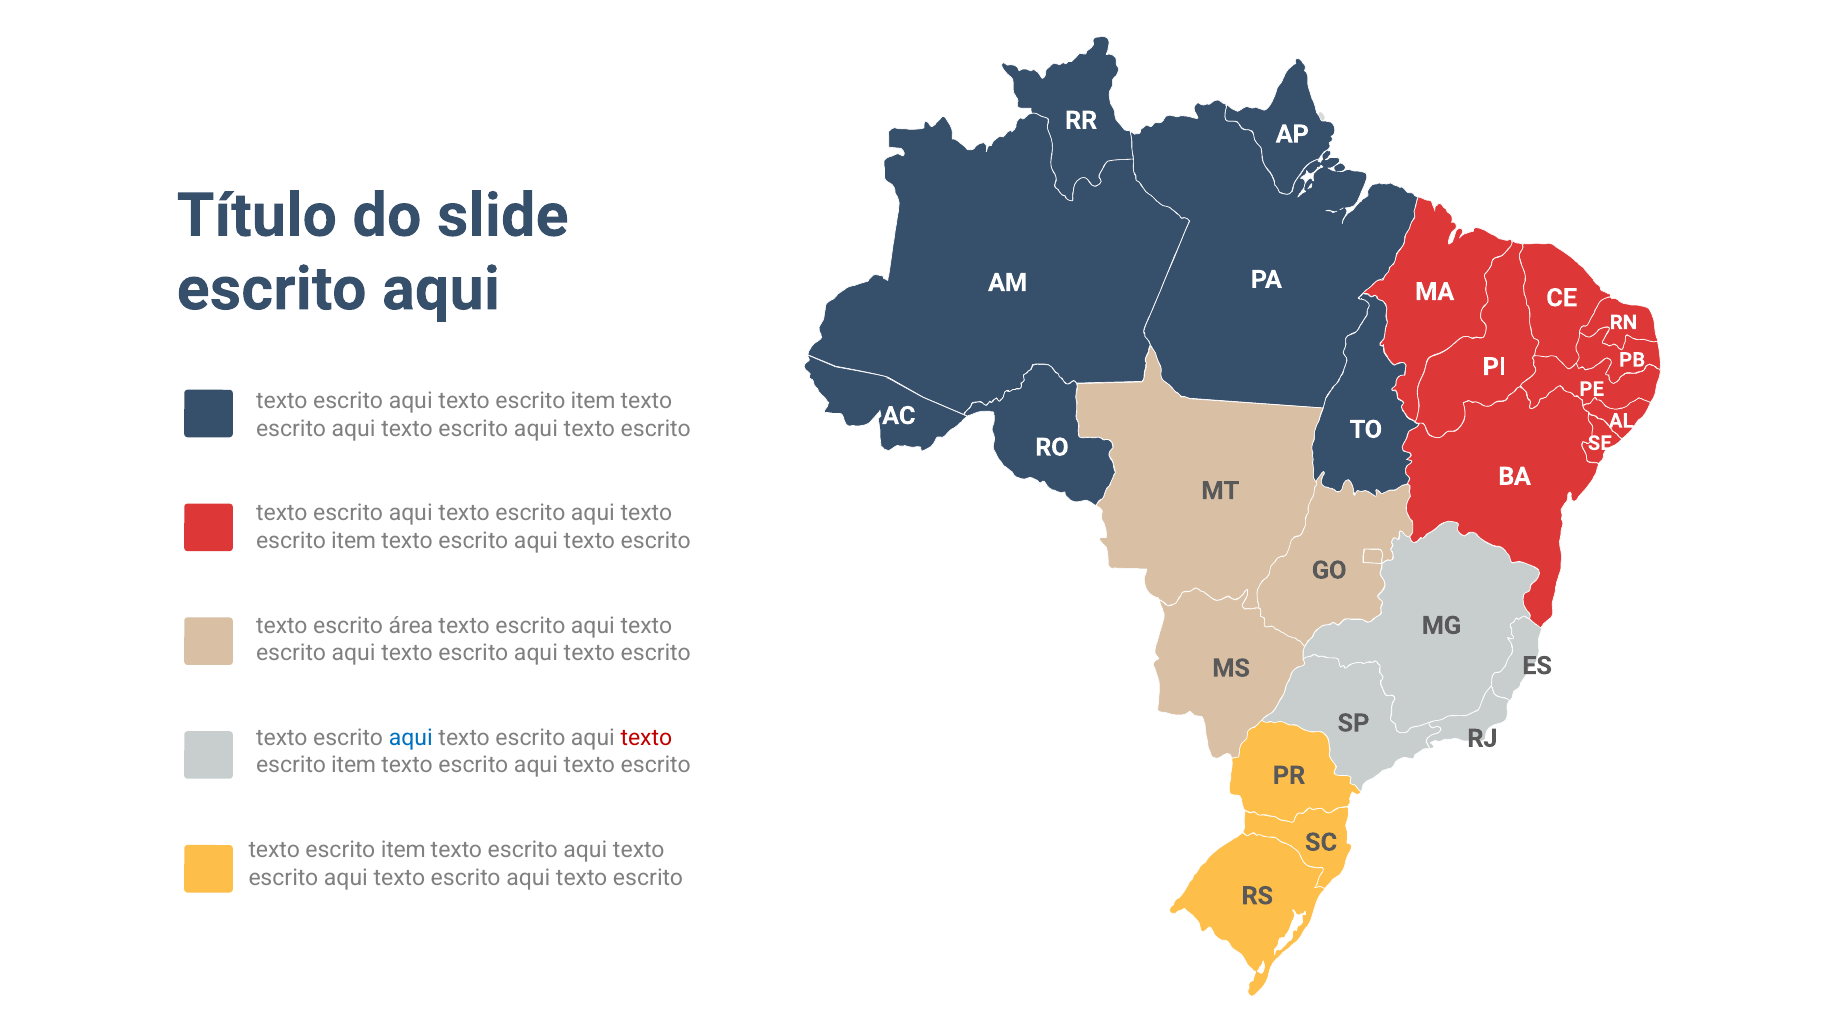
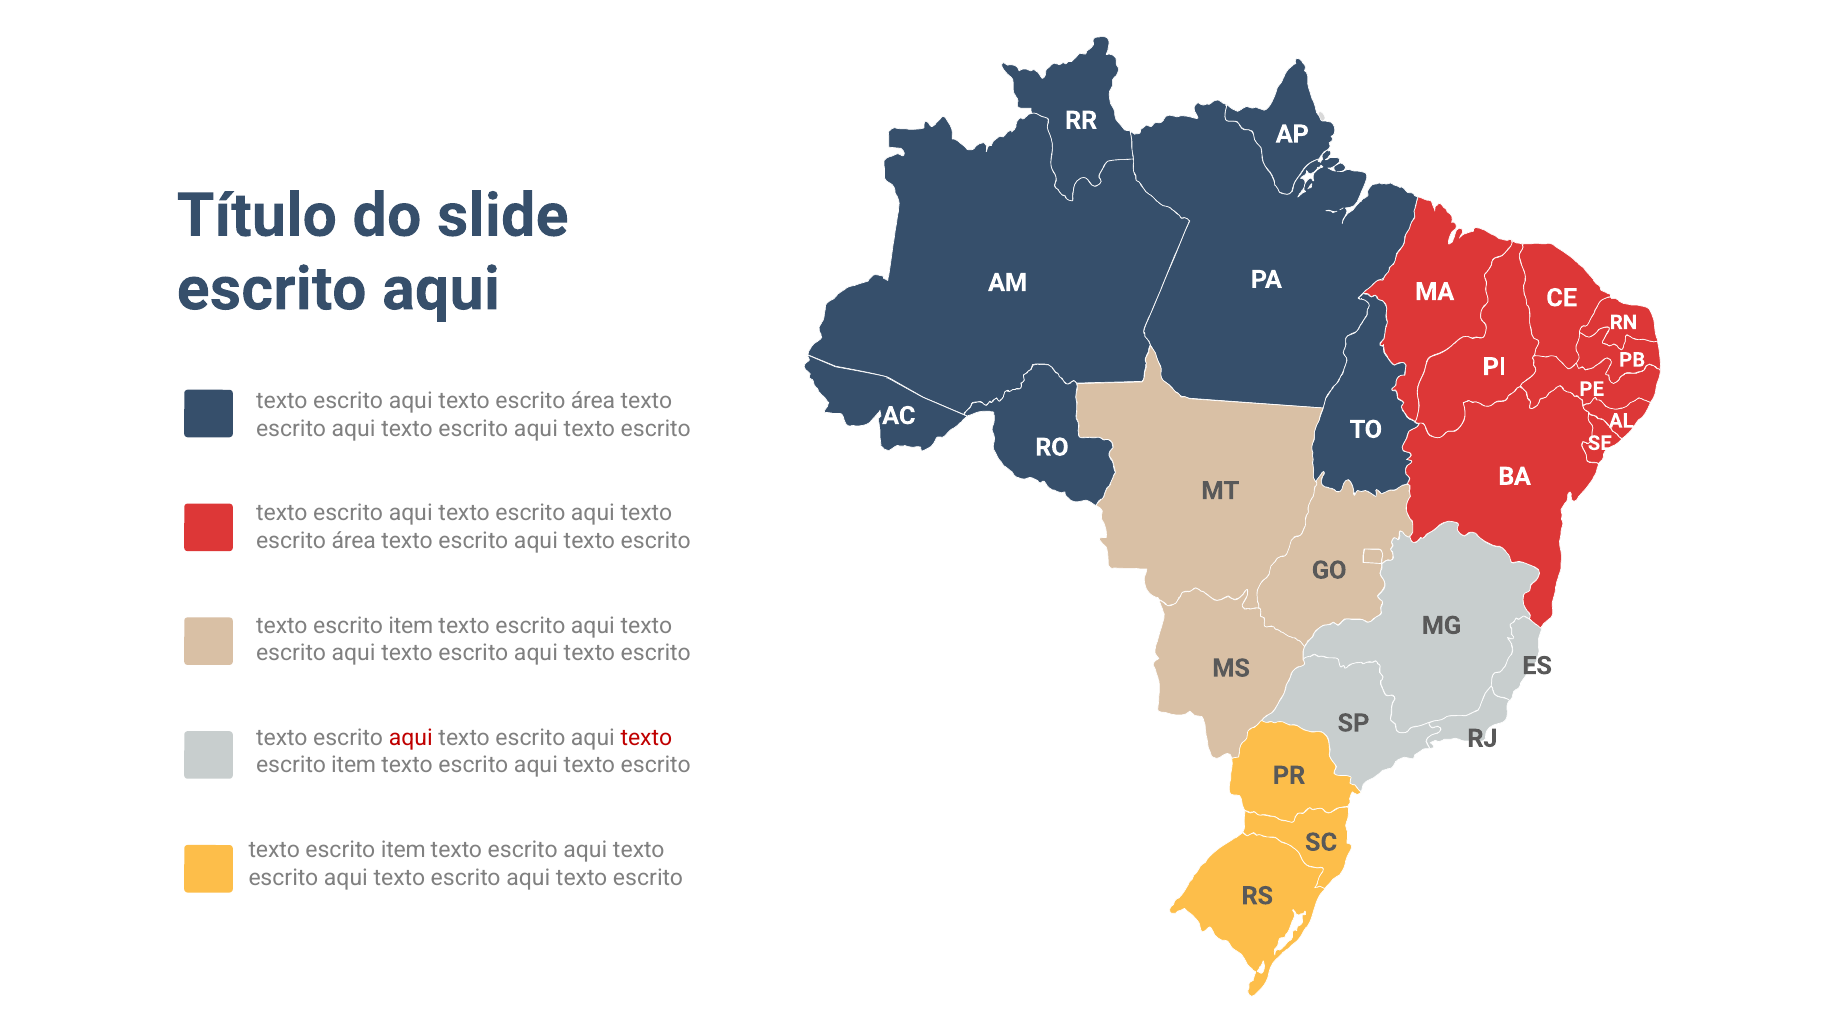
item: item -> área (593, 401)
item: item -> área (354, 541)
área: área -> item (411, 626)
aqui colour: blue -> red (411, 738)
